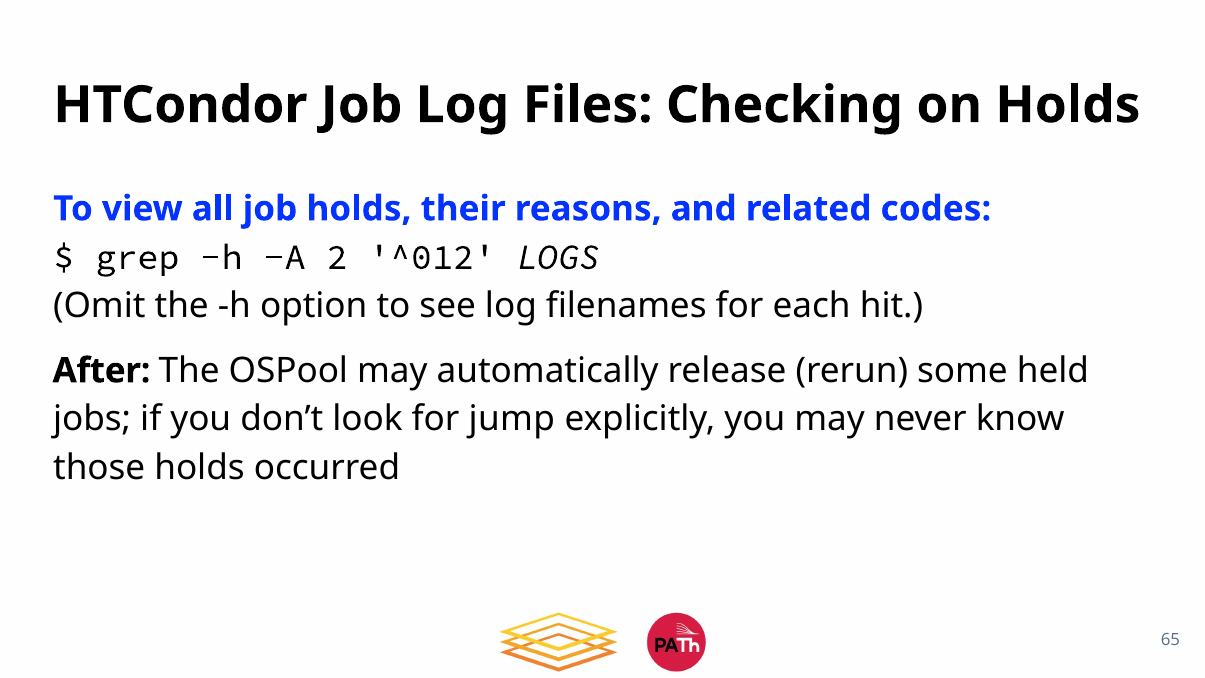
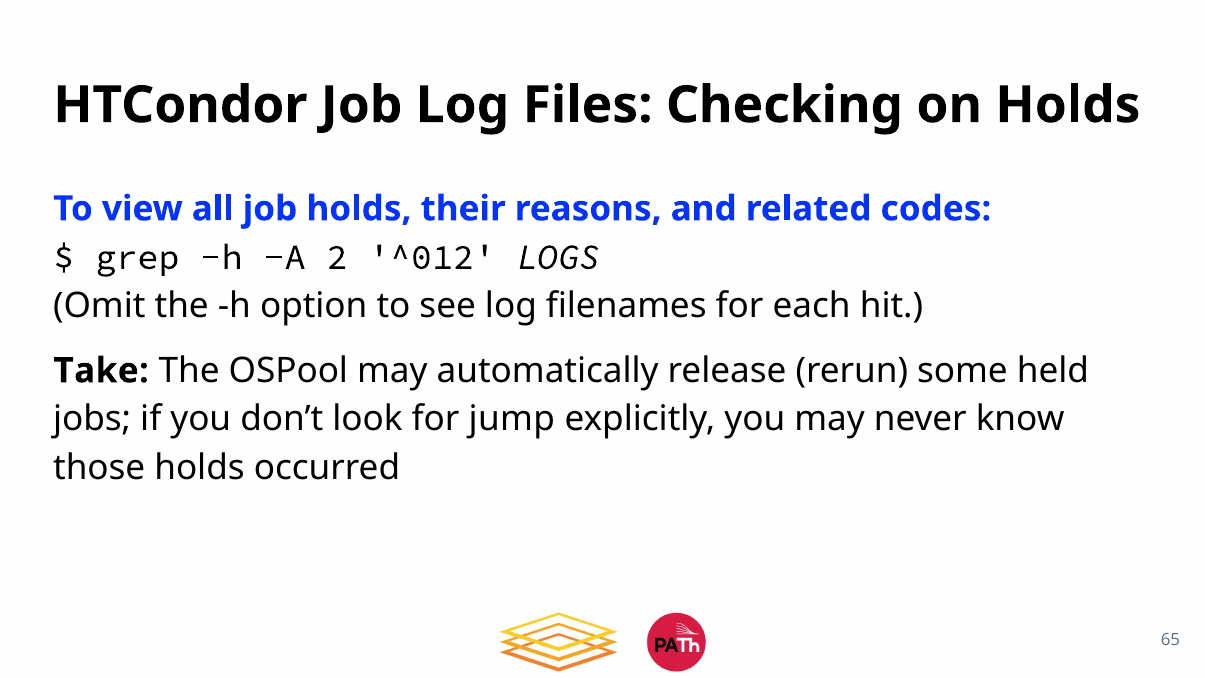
After: After -> Take (101, 371)
